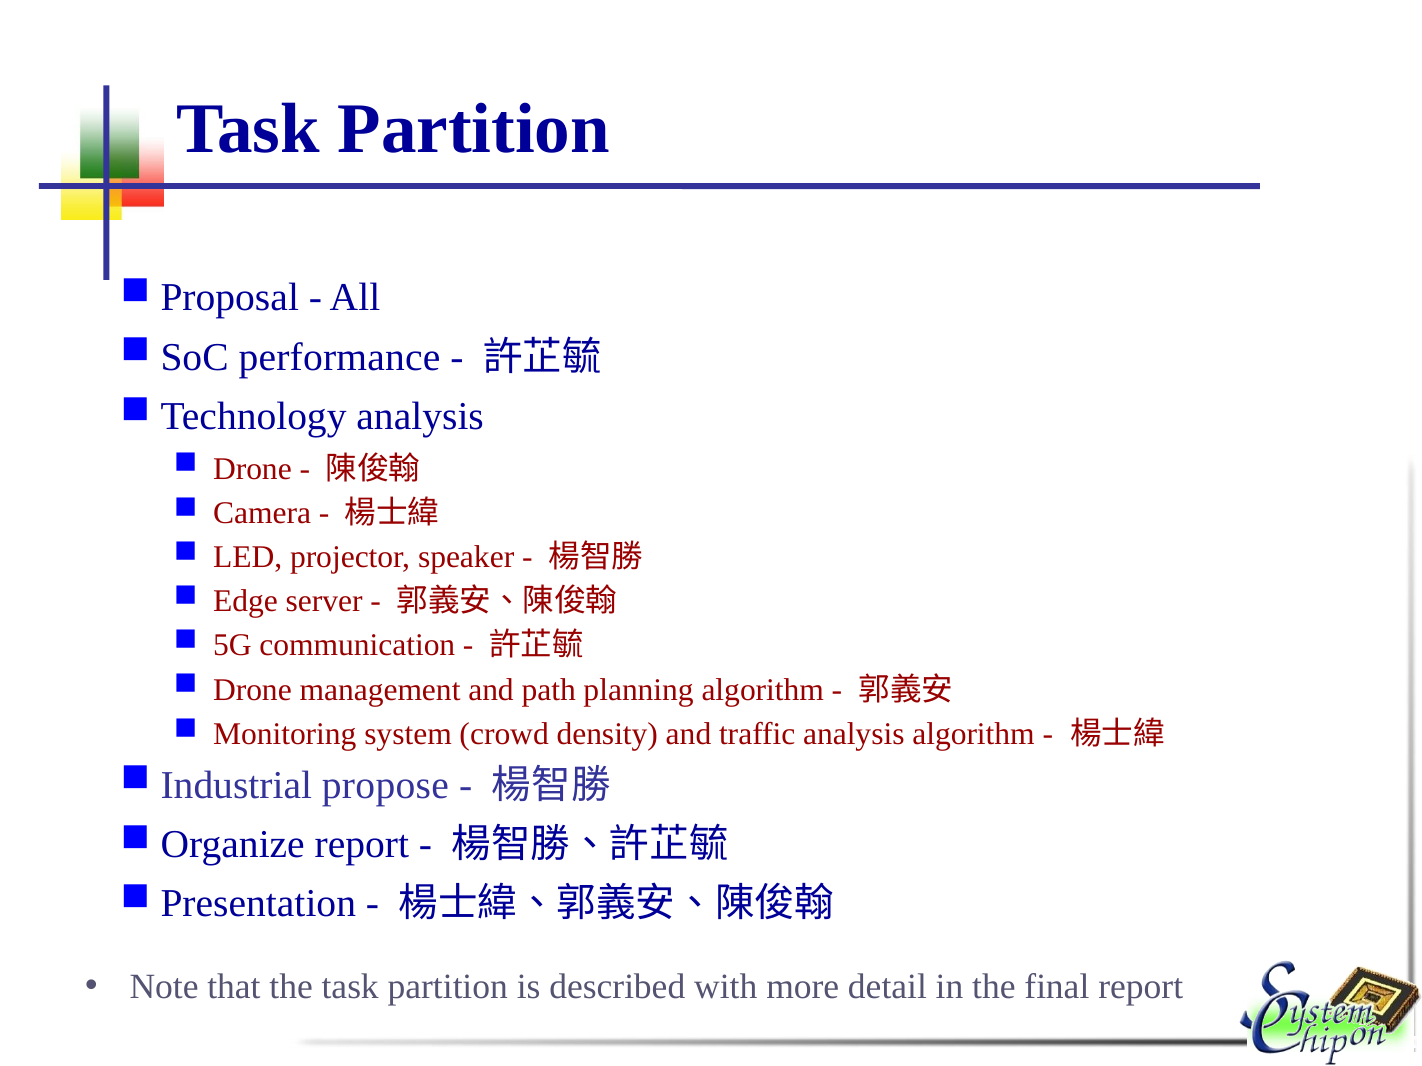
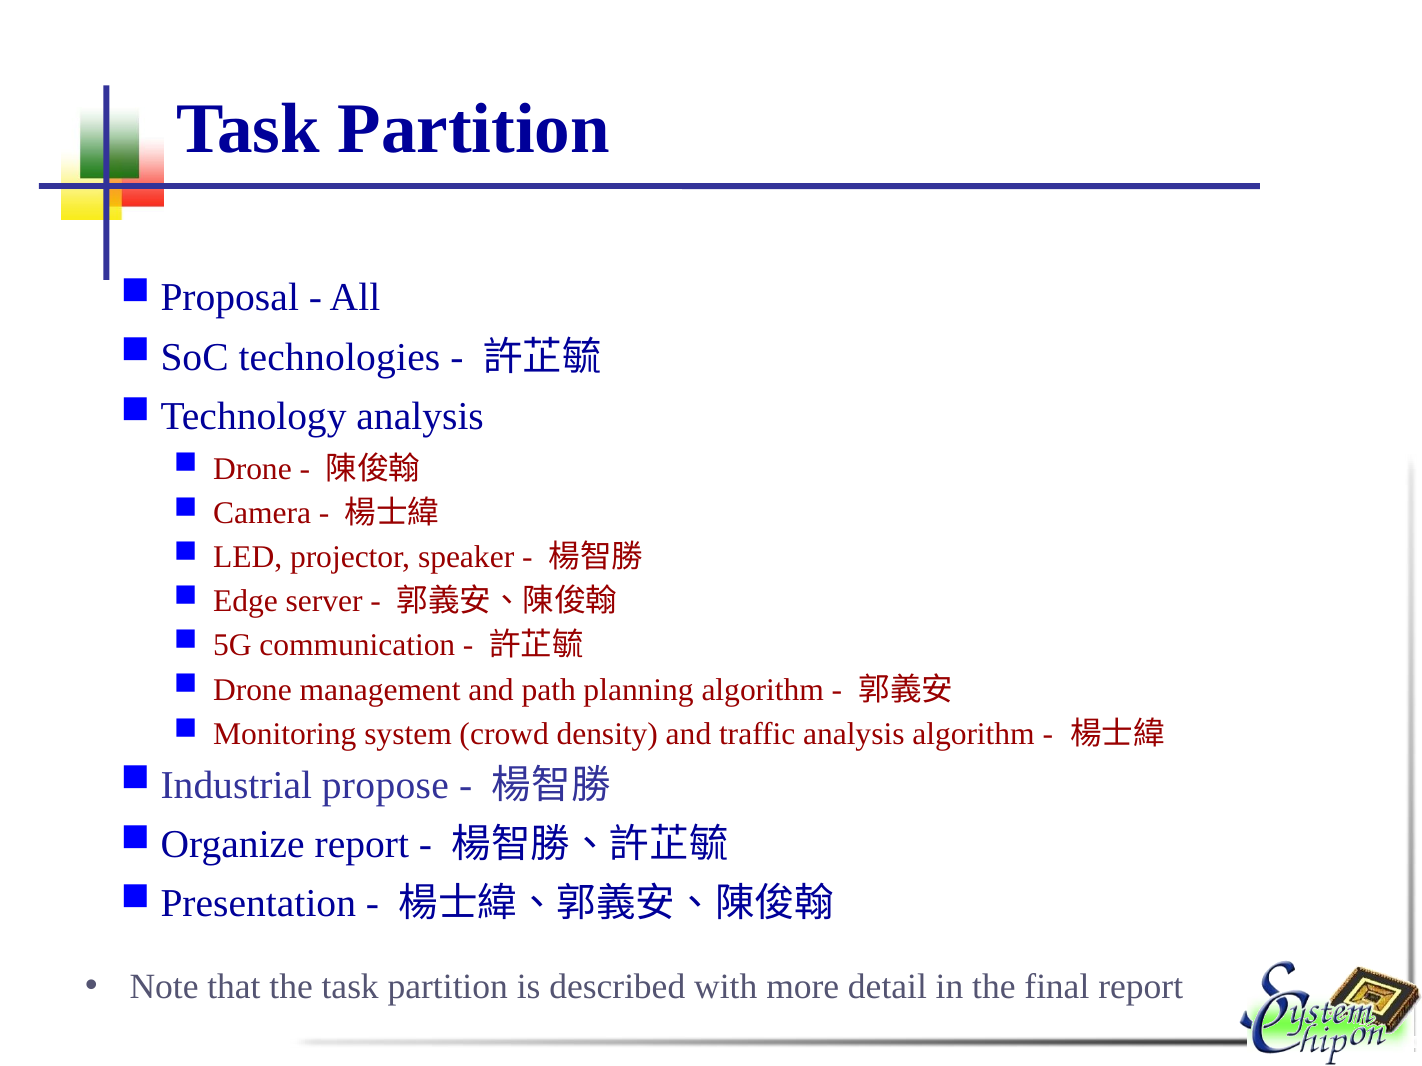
performance: performance -> technologies (339, 357)
